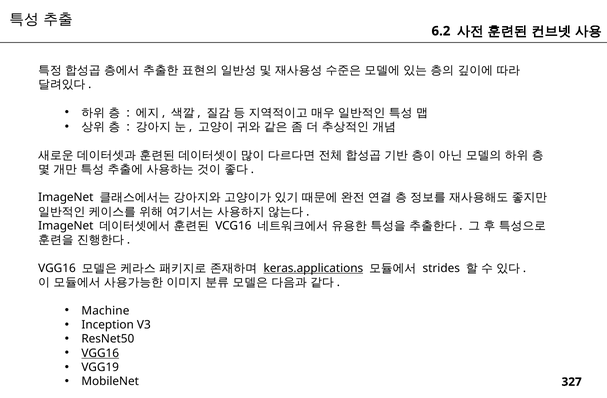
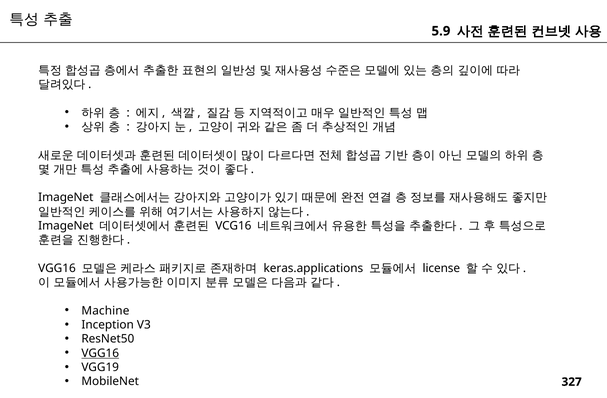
6.2: 6.2 -> 5.9 (441, 31)
keras.applications underline: present -> none (313, 269)
strides: strides -> license (441, 269)
